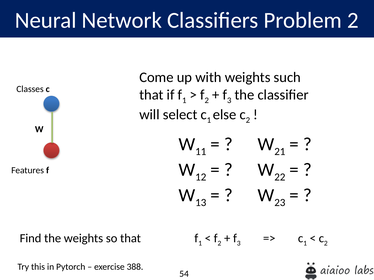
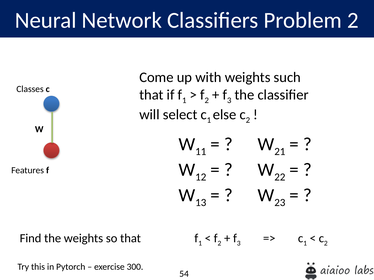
388: 388 -> 300 (135, 267)
